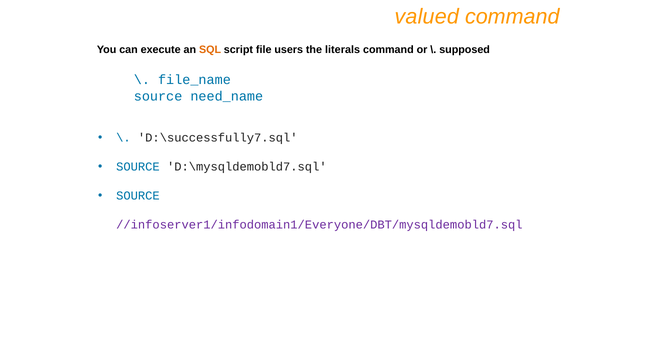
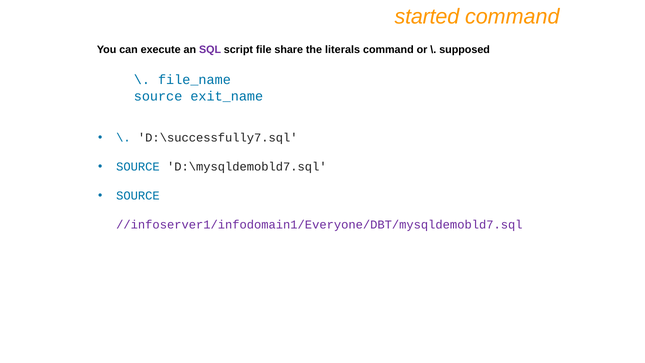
valued: valued -> started (427, 17)
SQL colour: orange -> purple (210, 50)
users: users -> share (289, 50)
need_name: need_name -> exit_name (227, 96)
